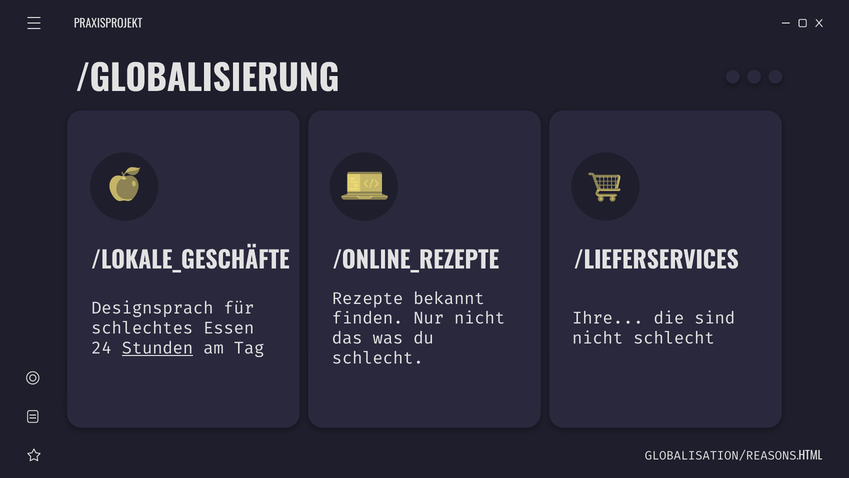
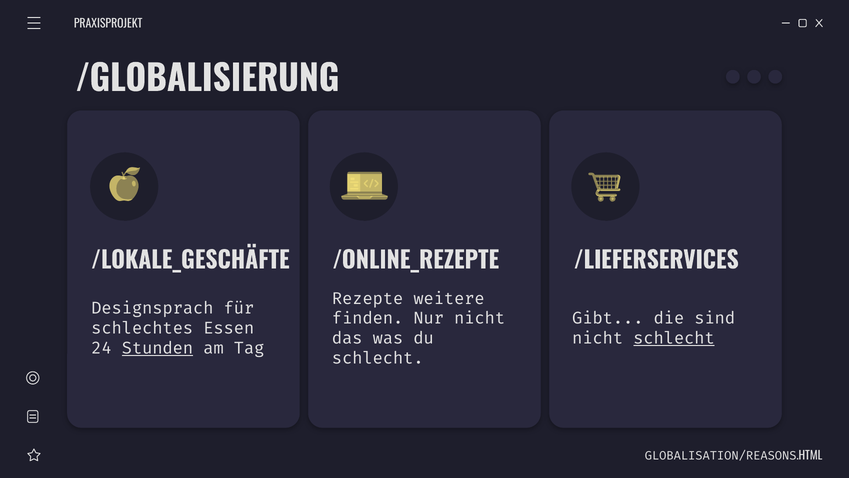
bekannt: bekannt -> weitere (449, 298)
Ihre: Ihre -> Gibt (608, 318)
schlecht underline: none -> present (674, 338)
